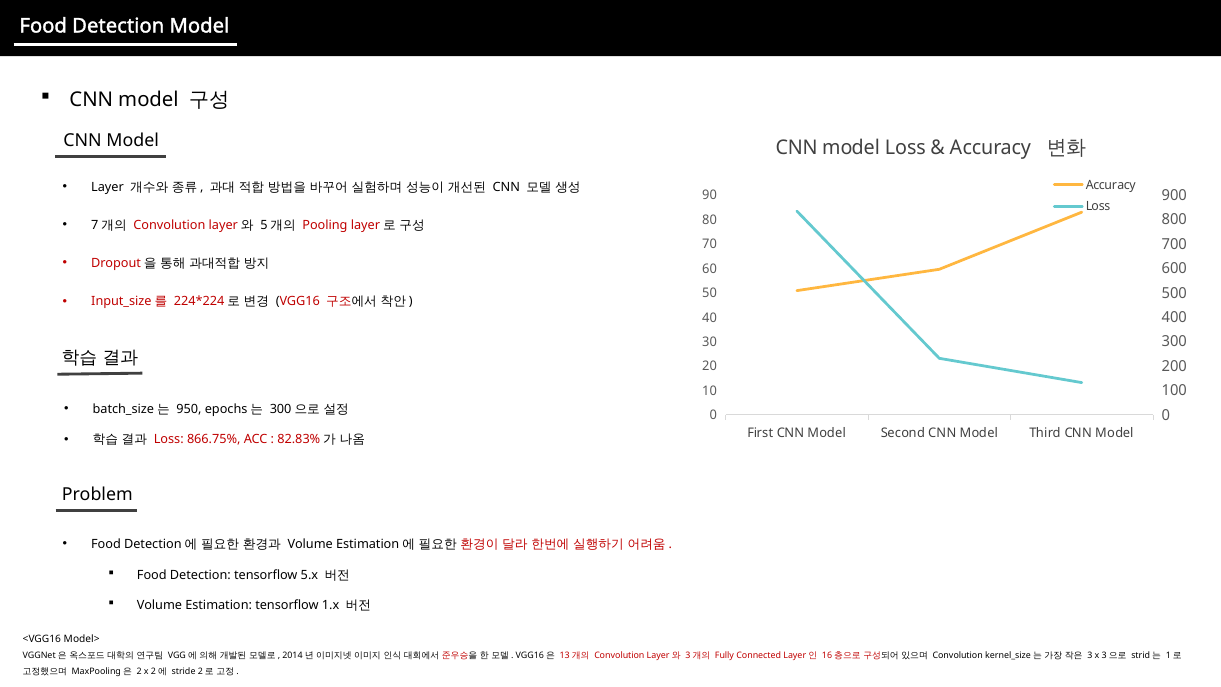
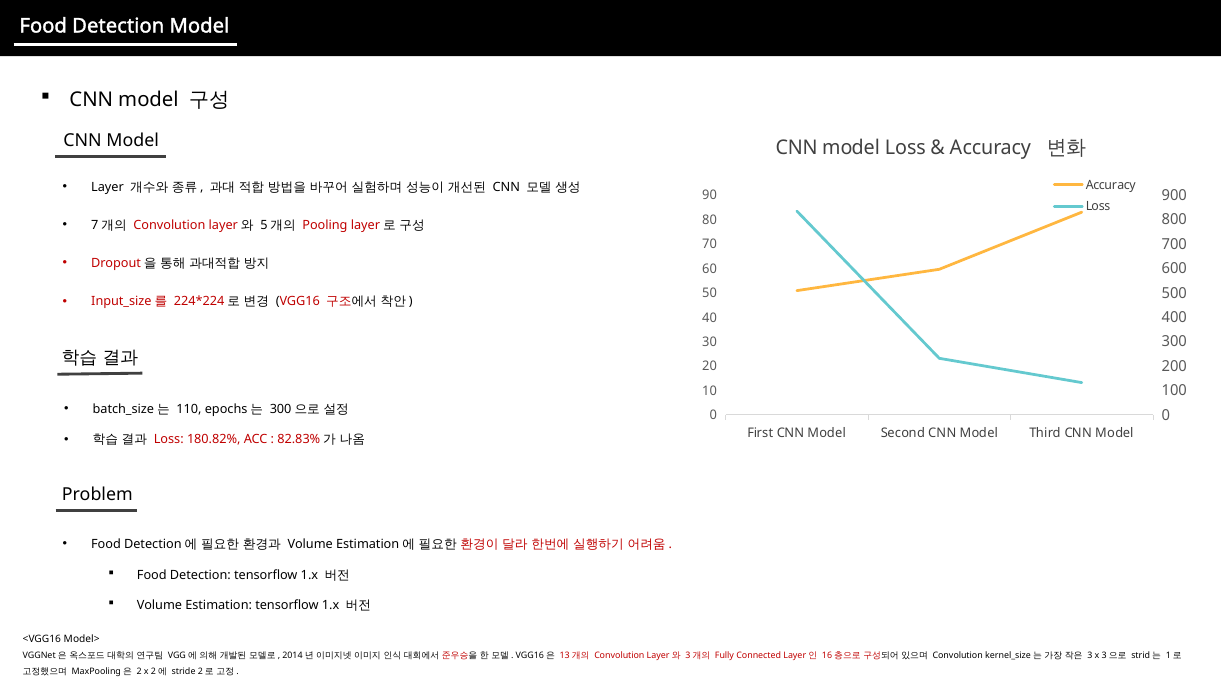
950: 950 -> 110 (189, 409)
866.75%: 866.75% -> 180.82% (214, 440)
Detection tensorflow 5.x: 5.x -> 1.x (309, 575)
